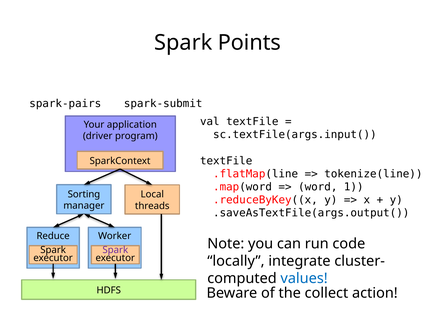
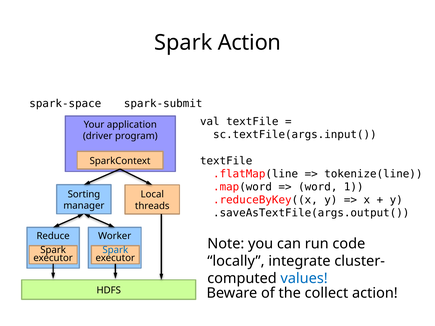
Spark Points: Points -> Action (249, 43)
spark-pairs: spark-pairs -> spark-space (65, 104)
Spark colour: purple -> blue (115, 250)
